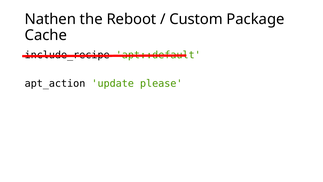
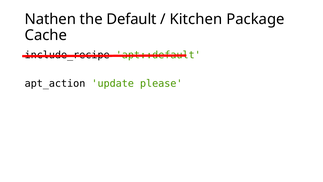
Reboot: Reboot -> Default (131, 19)
Custom: Custom -> Kitchen (196, 19)
